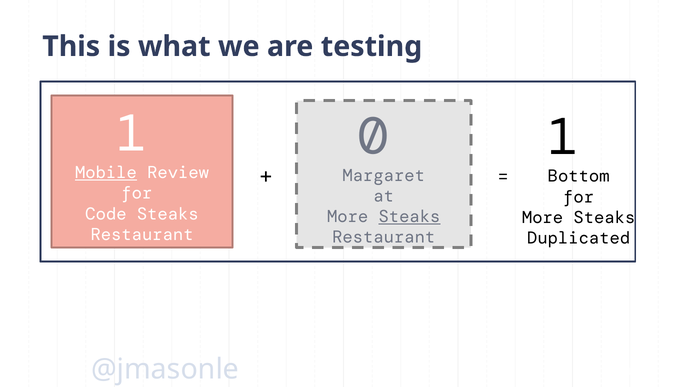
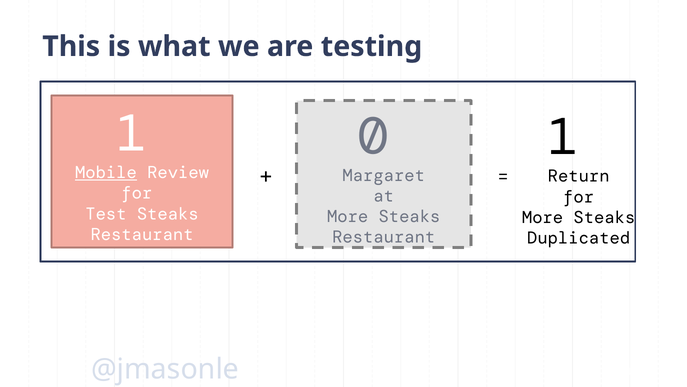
Bottom: Bottom -> Return (579, 176)
Code: Code -> Test (106, 214)
Steaks underline: present -> none (409, 216)
